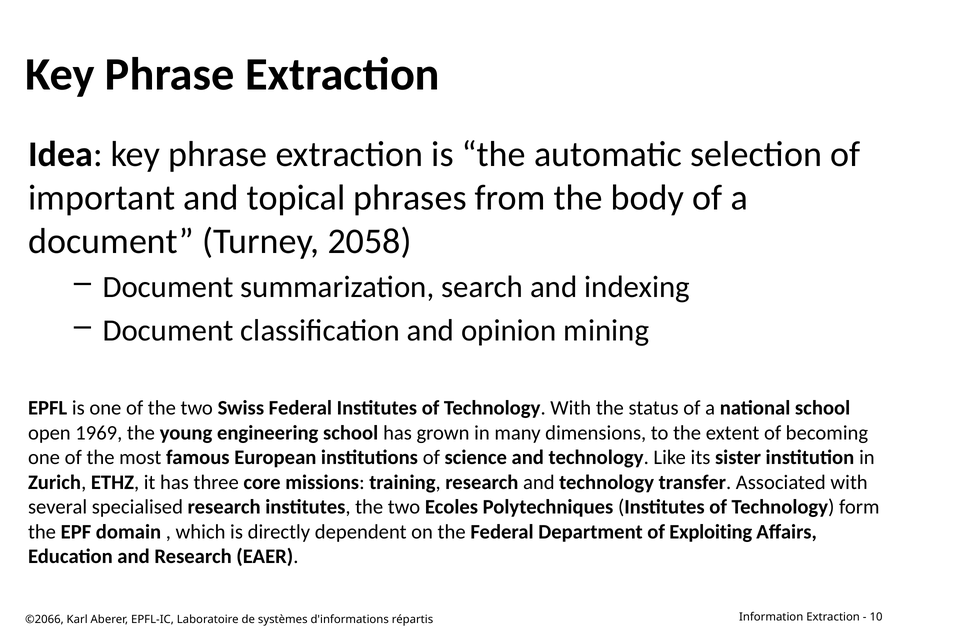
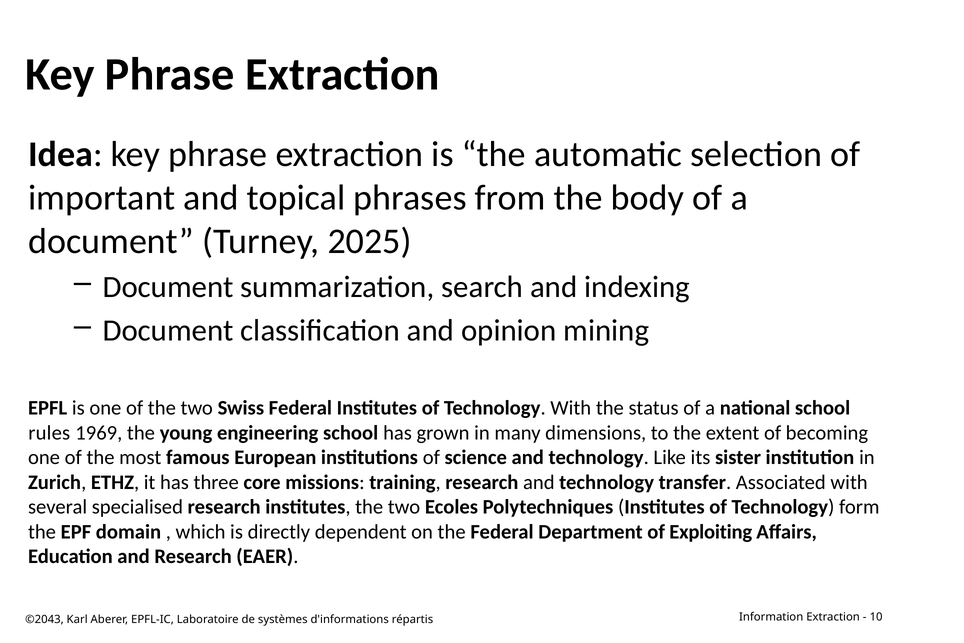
2058: 2058 -> 2025 (370, 241)
open: open -> rules (49, 433)
©2066: ©2066 -> ©2043 (44, 619)
